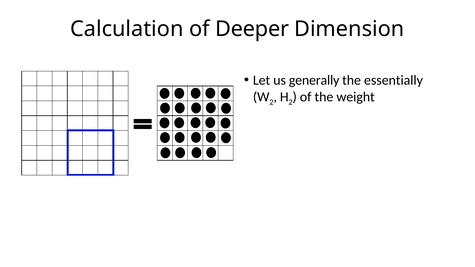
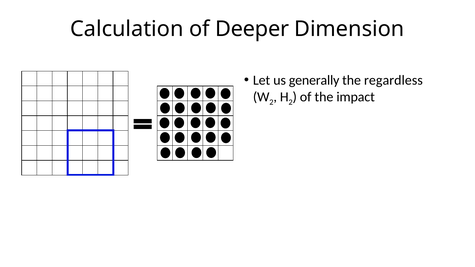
essentially: essentially -> regardless (393, 80)
weight: weight -> impact (356, 97)
